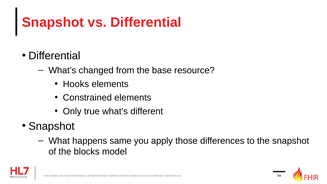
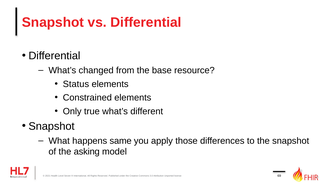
Hooks: Hooks -> Status (76, 84)
blocks: blocks -> asking (87, 152)
